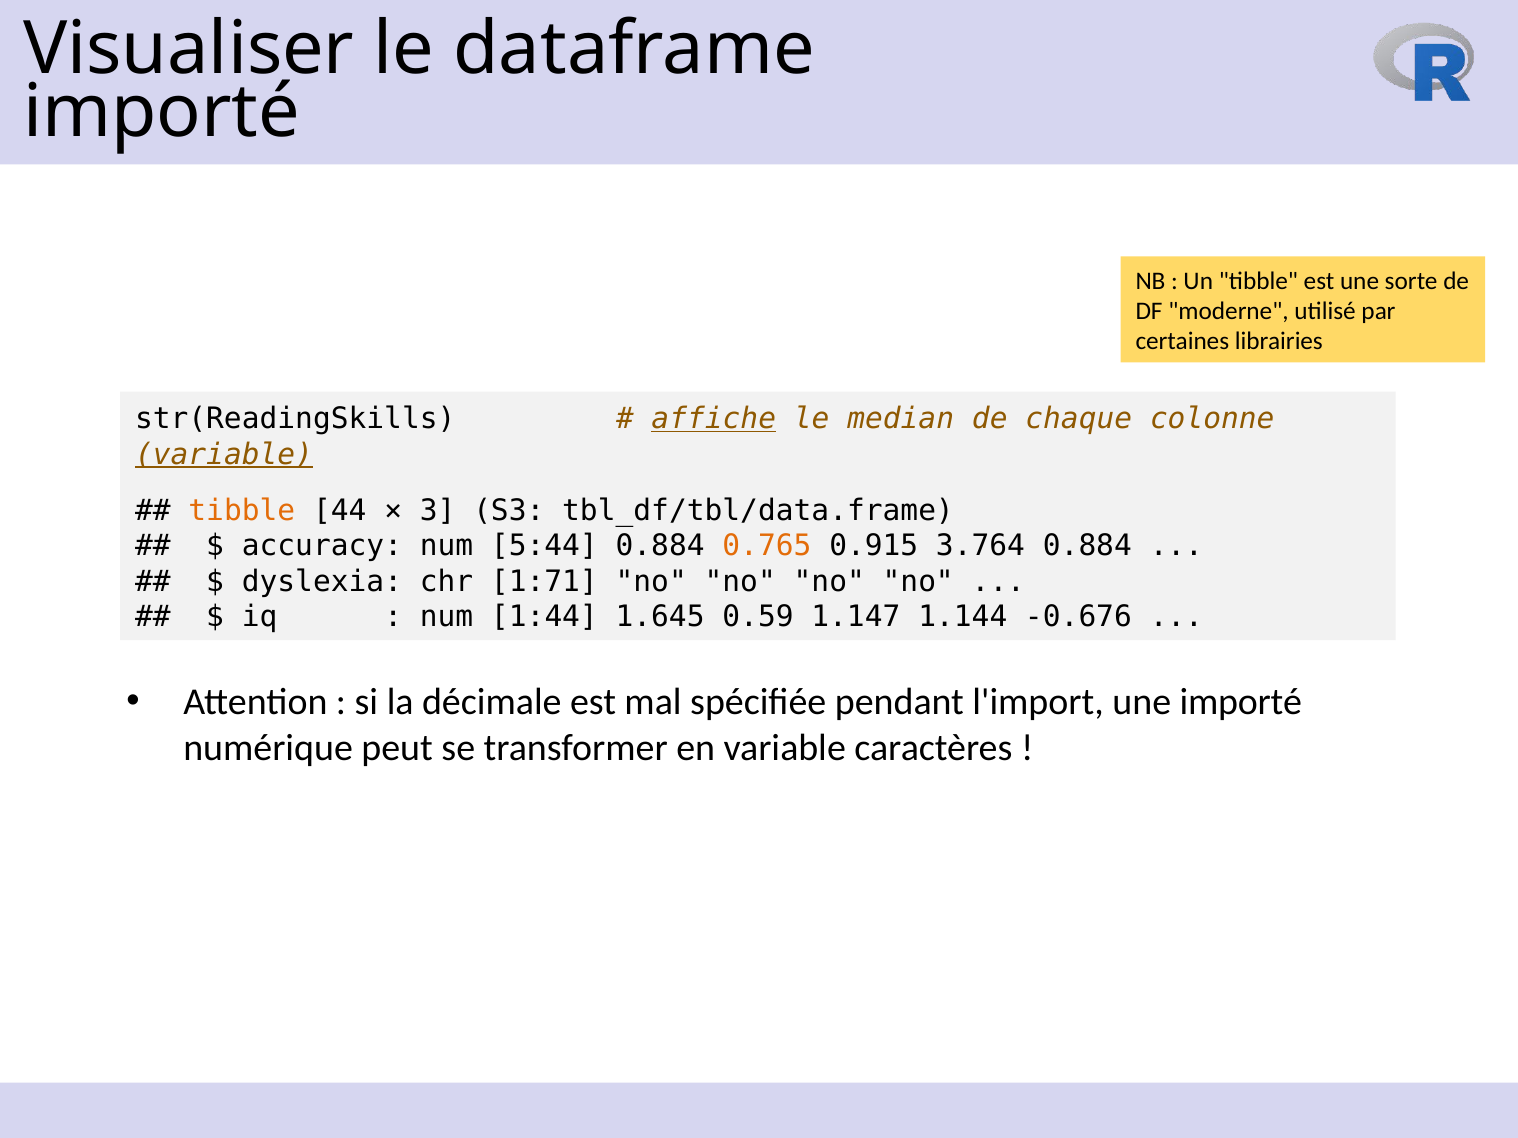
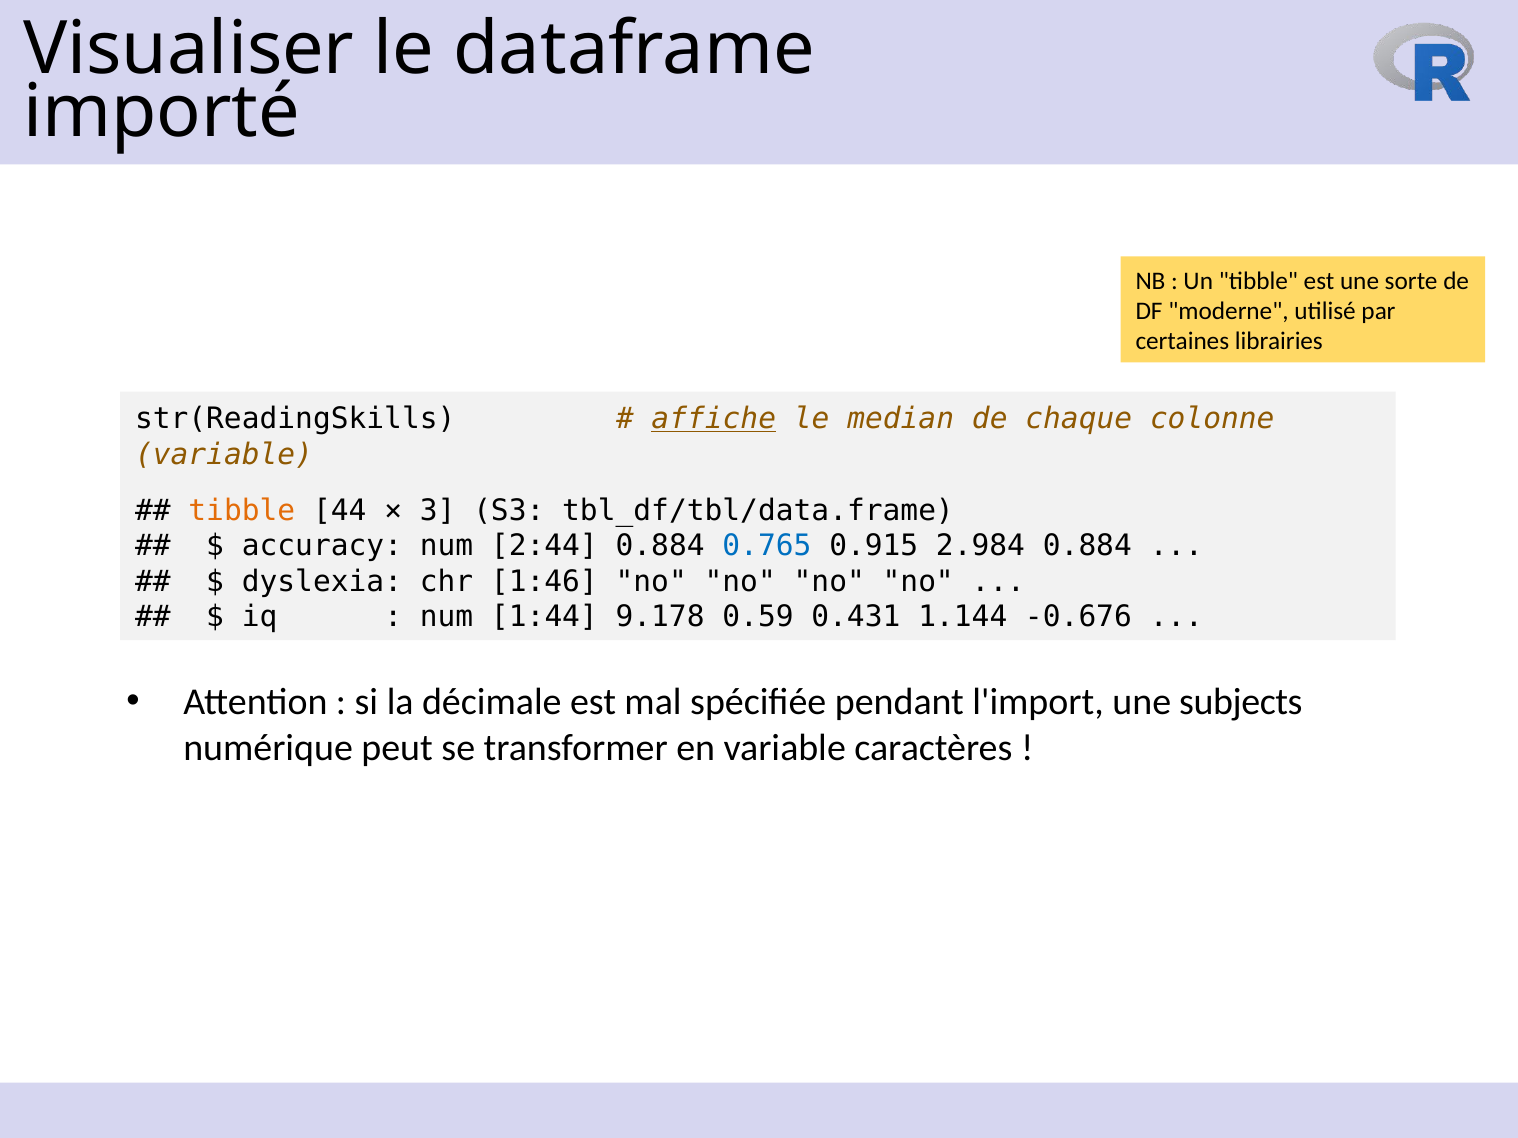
variable underline: present -> none (224, 455)
5:44: 5:44 -> 2:44 (544, 546)
0.765 colour: orange -> blue (767, 546)
3.764: 3.764 -> 2.984 (980, 546)
1:71: 1:71 -> 1:46 (544, 582)
1.645: 1.645 -> 9.178 (660, 617)
1.147: 1.147 -> 0.431 (856, 617)
une importé: importé -> subjects (1241, 703)
